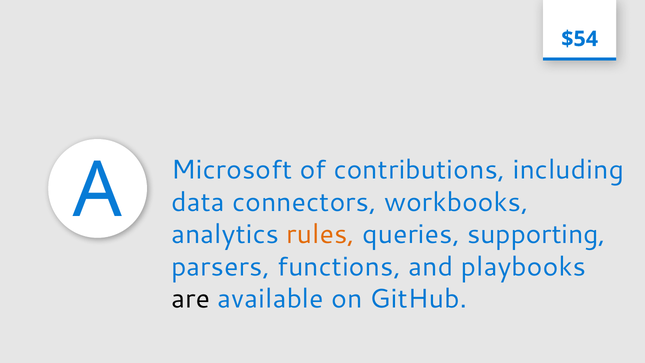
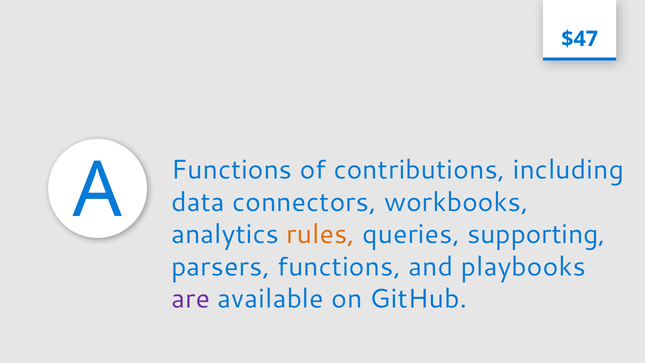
$54: $54 -> $47 (580, 39)
A Microsoft: Microsoft -> Functions (232, 170)
are colour: black -> purple (191, 299)
